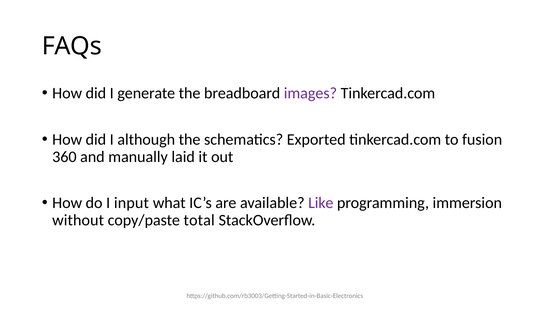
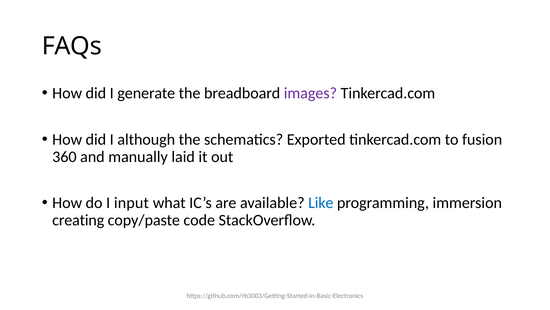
Like colour: purple -> blue (321, 203)
without: without -> creating (78, 220)
total: total -> code (199, 220)
